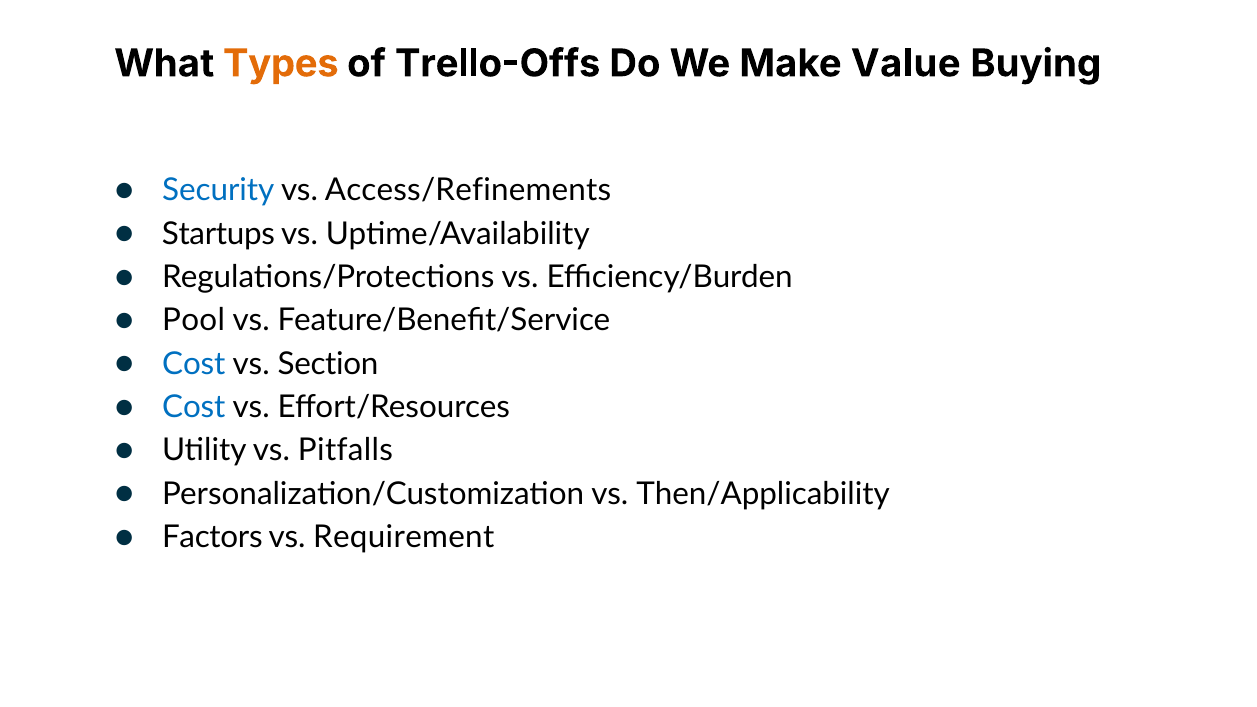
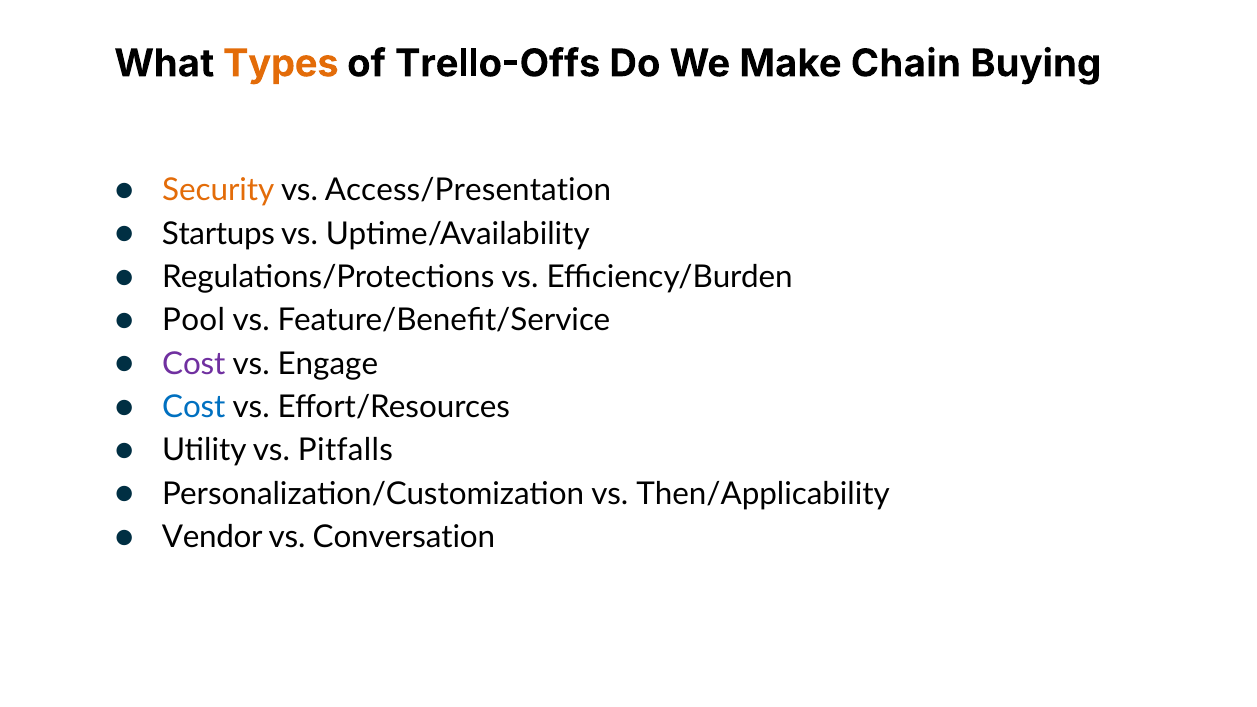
Value: Value -> Chain (906, 64)
Security colour: blue -> orange (218, 191)
Access/Refinements: Access/Refinements -> Access/Presentation (468, 191)
Cost colour: blue -> purple (194, 364)
Section: Section -> Engage (328, 364)
Factors: Factors -> Vendor (212, 537)
Requirement: Requirement -> Conversation (404, 537)
